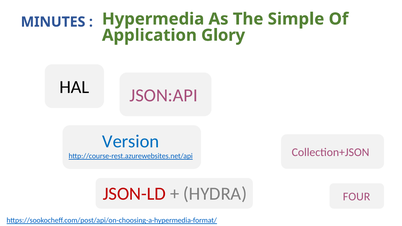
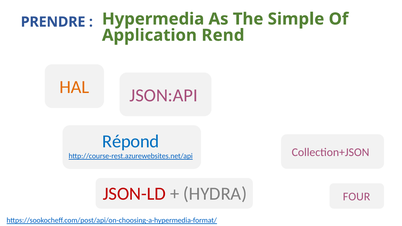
MINUTES: MINUTES -> PRENDRE (53, 22)
Glory: Glory -> Rend (223, 35)
HAL colour: black -> orange (74, 87)
Version: Version -> Répond (131, 141)
